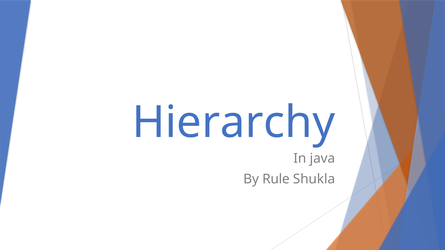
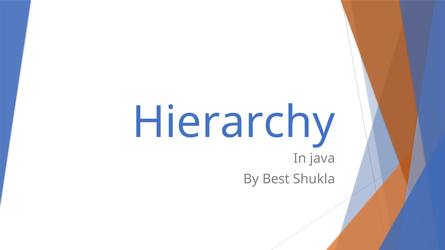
Rule: Rule -> Best (276, 179)
